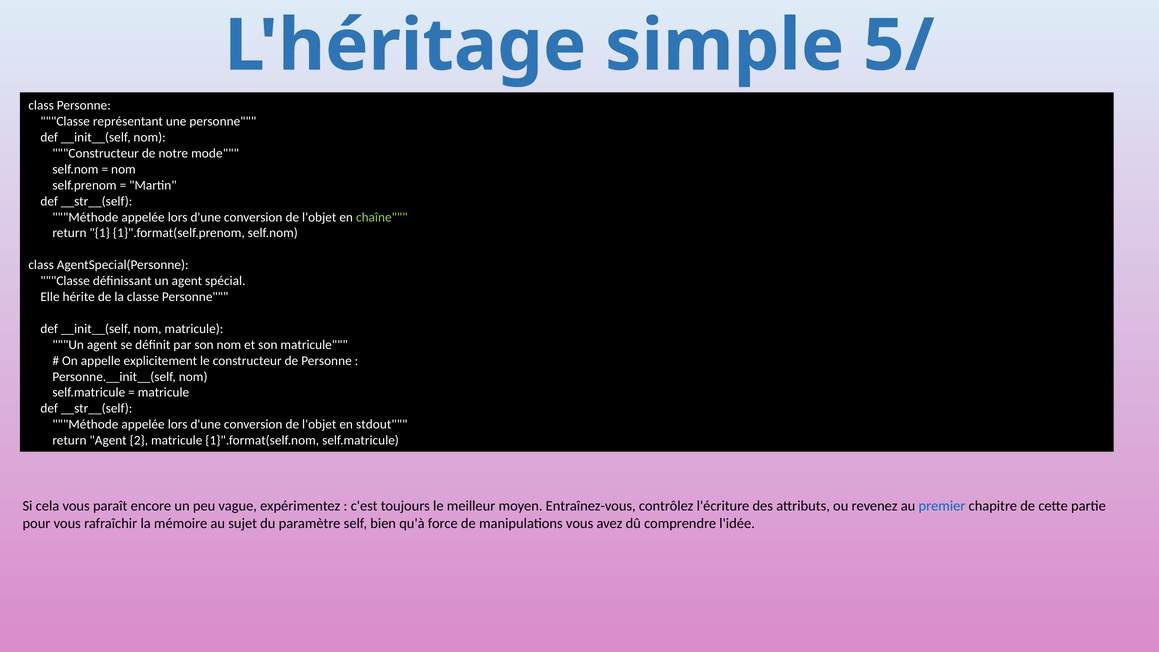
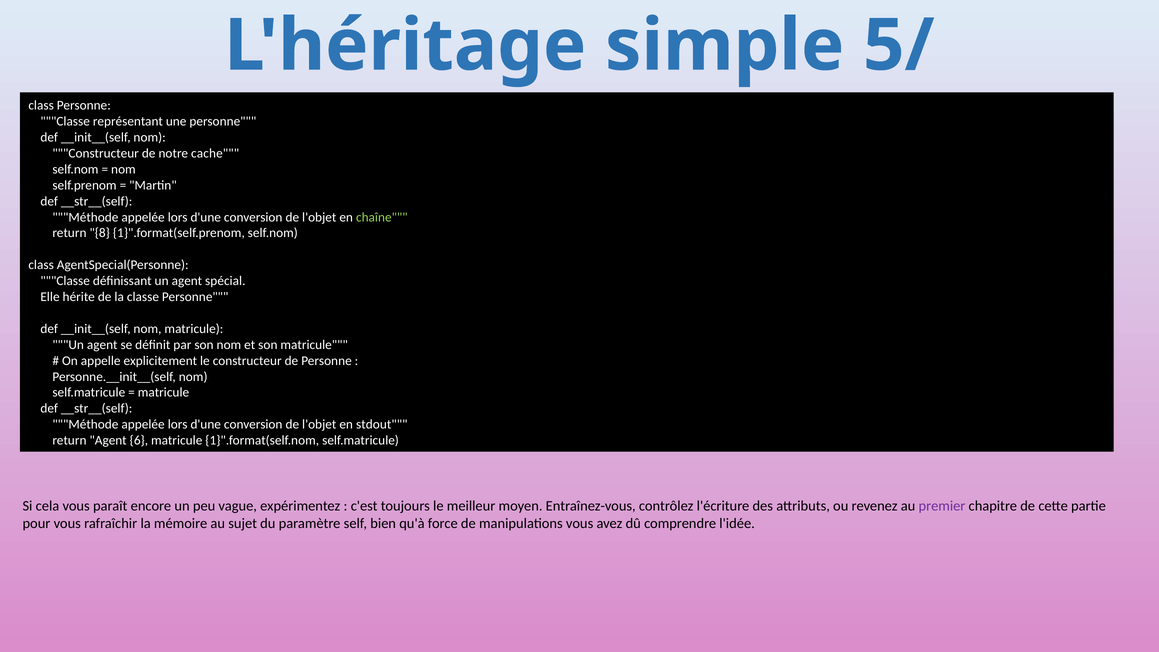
mode: mode -> cache (215, 153)
1: 1 -> 8 (100, 233)
2: 2 -> 6 (139, 440)
premier colour: blue -> purple (942, 506)
